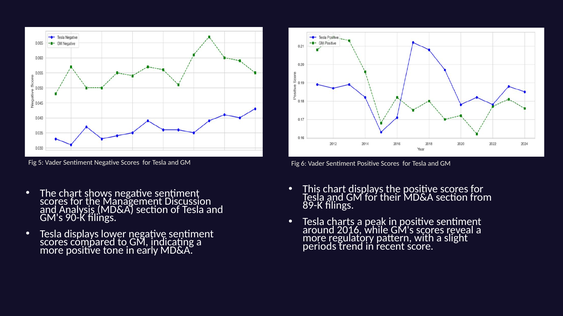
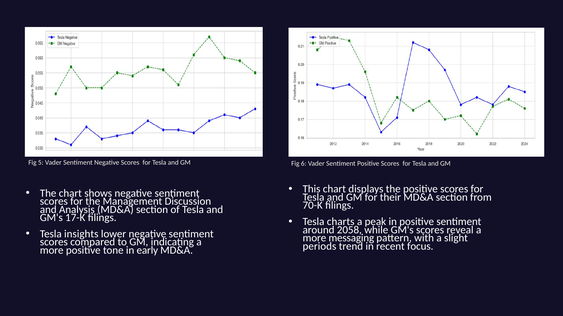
89-K: 89-K -> 70-K (313, 206)
90-K: 90-K -> 17-K (75, 218)
2016: 2016 -> 2058 (349, 230)
Tesla displays: displays -> insights (81, 234)
regulatory: regulatory -> messaging (351, 239)
score: score -> focus (420, 247)
